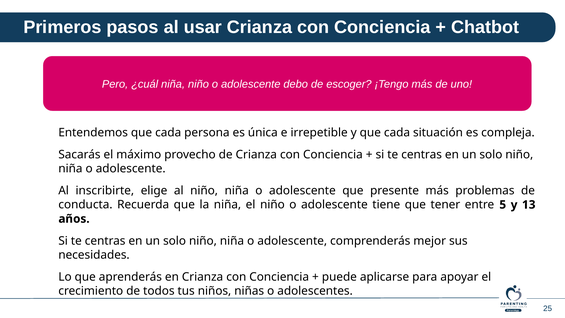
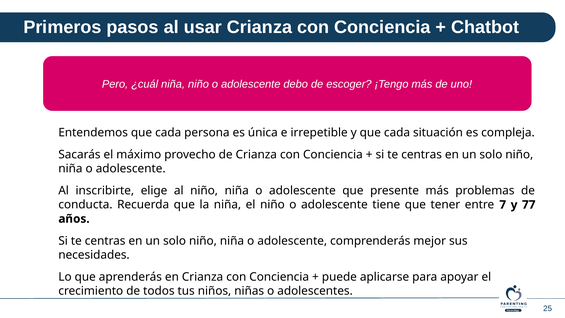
5: 5 -> 7 (503, 205)
13: 13 -> 77 (529, 205)
